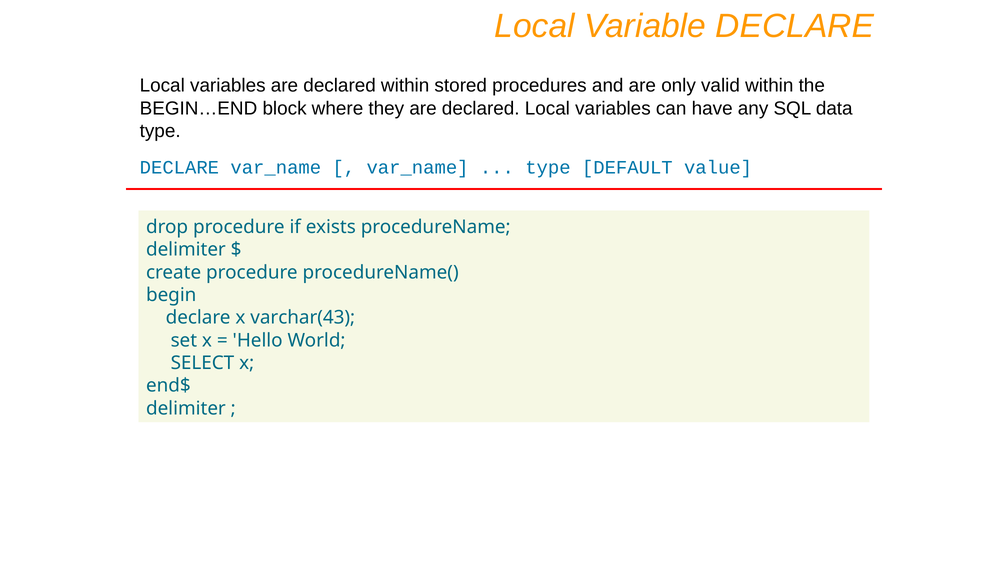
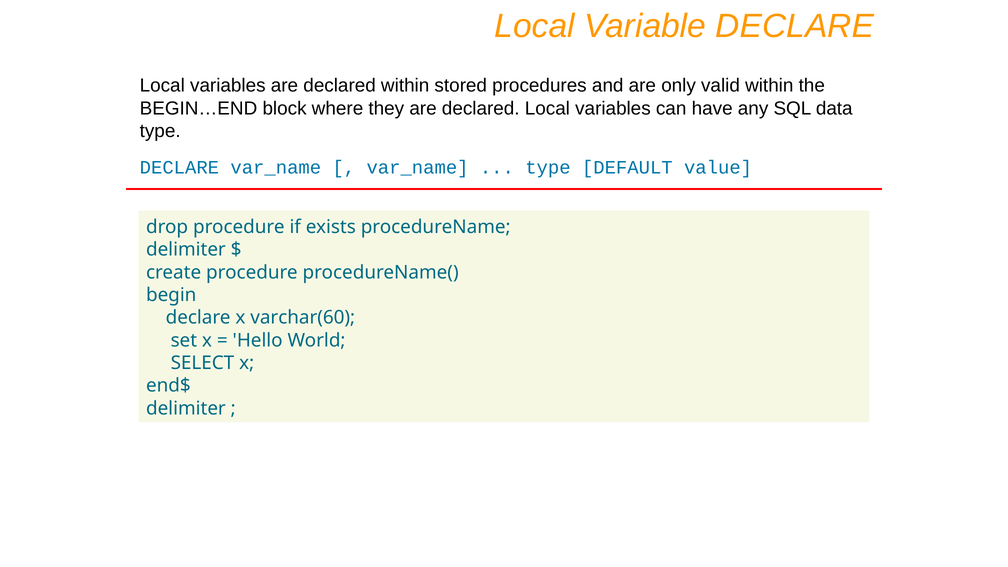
varchar(43: varchar(43 -> varchar(60 (303, 318)
